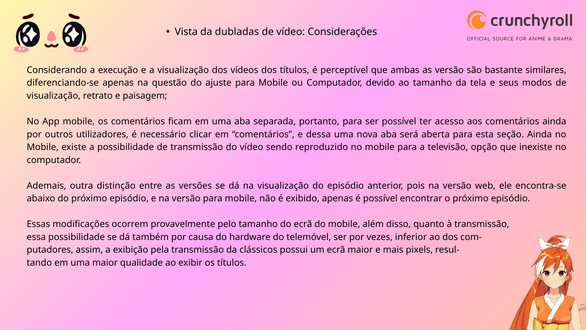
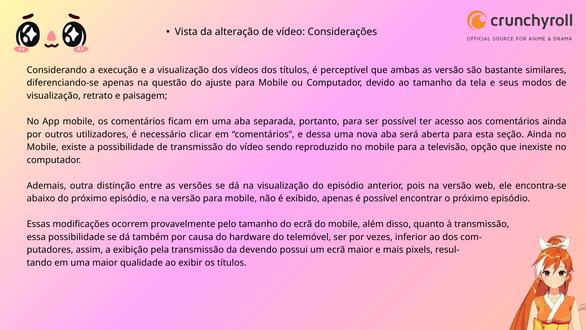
dubladas: dubladas -> alteração (237, 32)
clássicos: clássicos -> devendo (258, 250)
